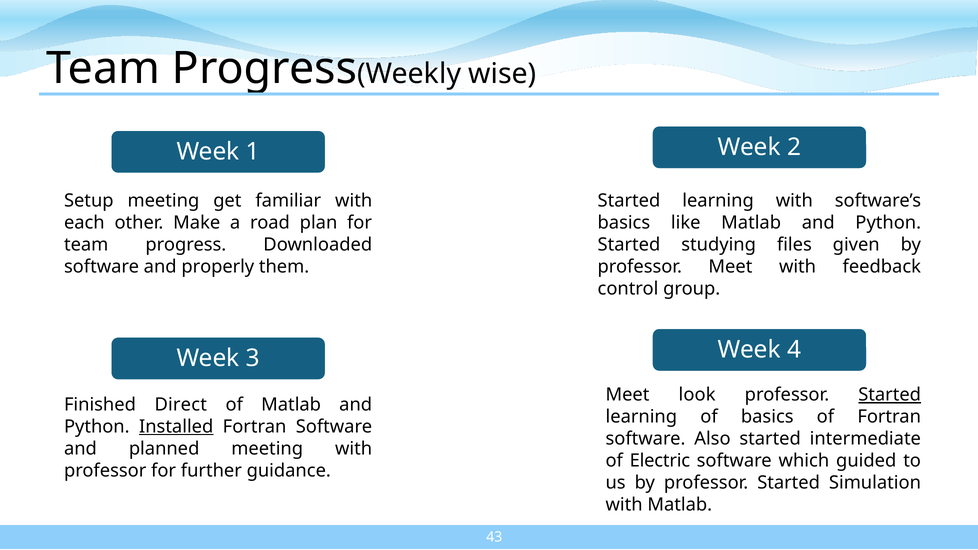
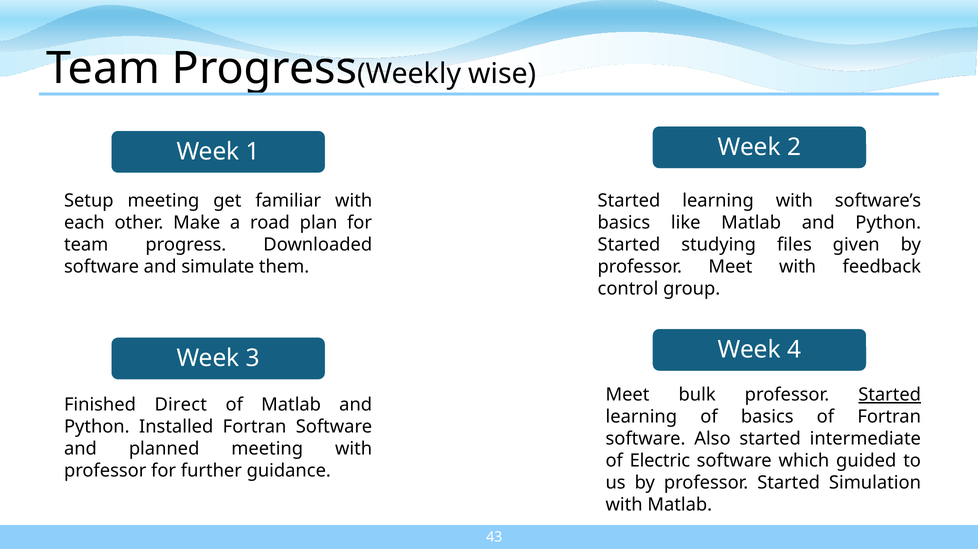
properly: properly -> simulate (218, 267)
look: look -> bulk (697, 395)
Installed underline: present -> none (176, 427)
